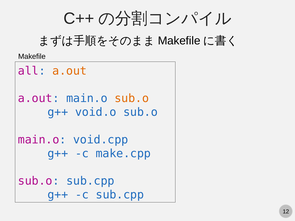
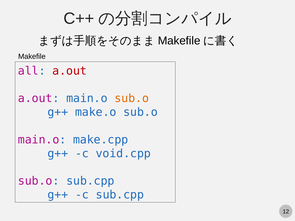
a.out colour: orange -> red (70, 71)
void.o: void.o -> make.o (96, 112)
void.cpp: void.cpp -> make.cpp (101, 140)
make.cpp: make.cpp -> void.cpp (123, 154)
